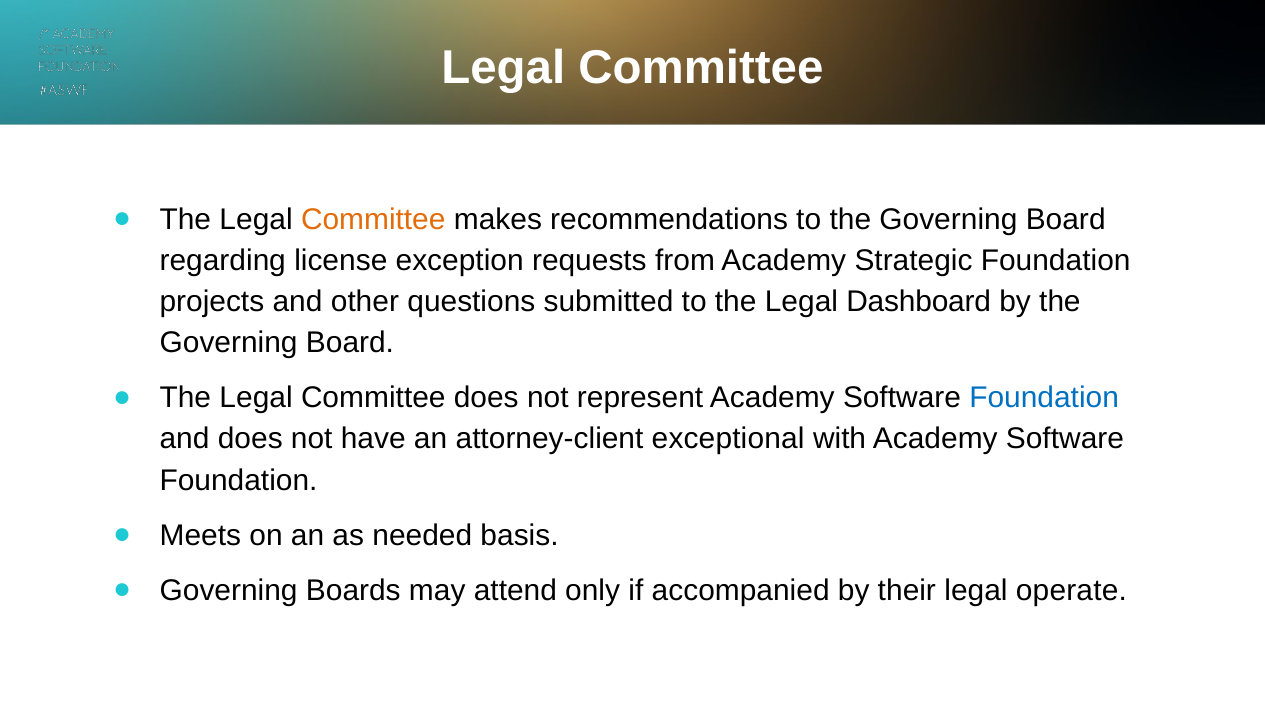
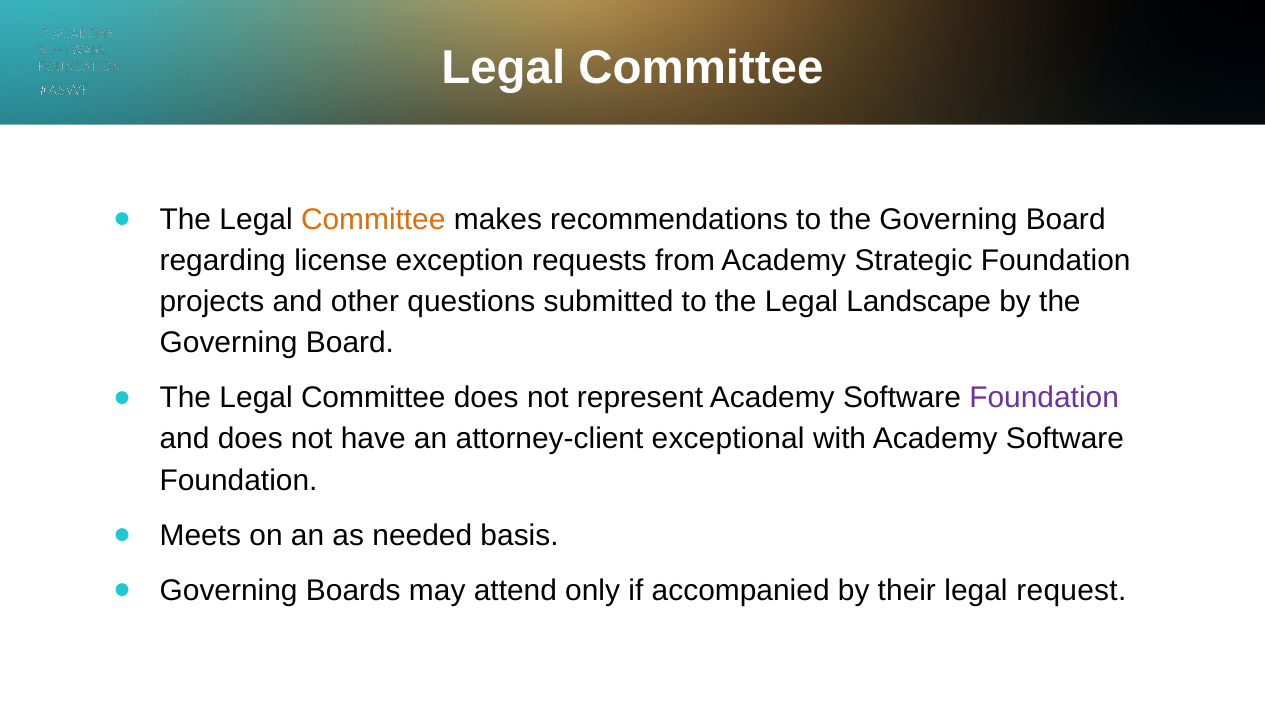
Dashboard: Dashboard -> Landscape (919, 302)
Foundation colour: blue -> purple (1044, 398)
operate: operate -> request (1071, 591)
